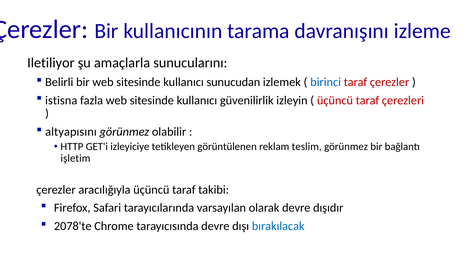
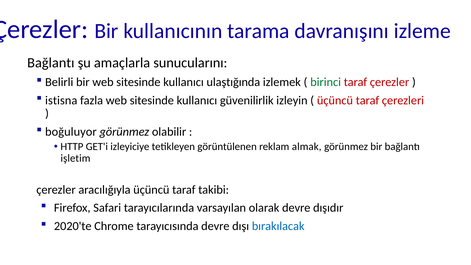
Iletiliyor: Iletiliyor -> Bağlantı (51, 63)
sunucudan: sunucudan -> ulaştığında (233, 82)
birinci colour: blue -> green (326, 82)
altyapısını: altyapısını -> boğuluyor (71, 132)
teslim: teslim -> almak (307, 147)
2078'te: 2078'te -> 2020'te (73, 226)
